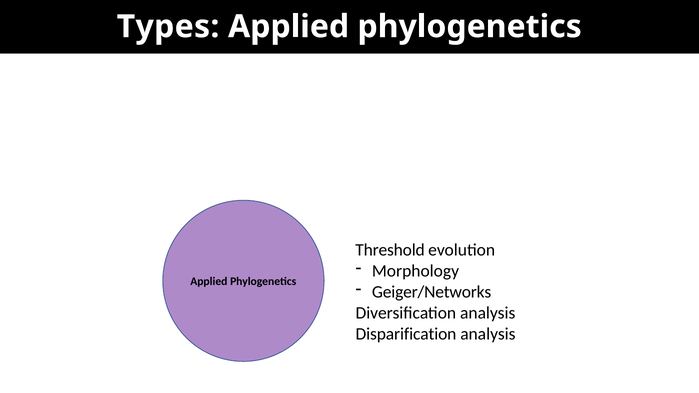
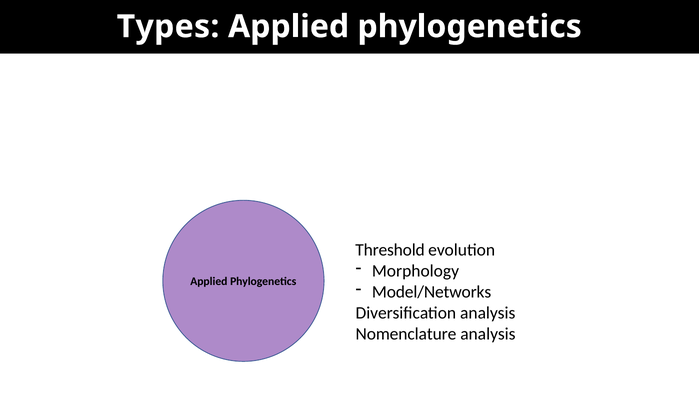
Geiger/Networks: Geiger/Networks -> Model/Networks (432, 292)
Disparification: Disparification -> Nomenclature (406, 334)
